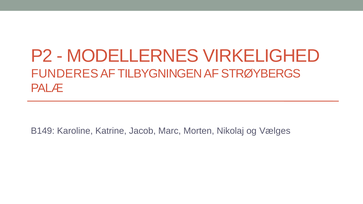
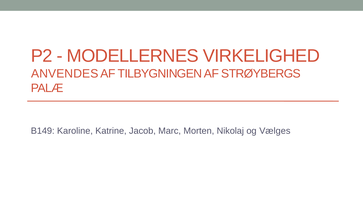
FUNDERES: FUNDERES -> ANVENDES (65, 74)
